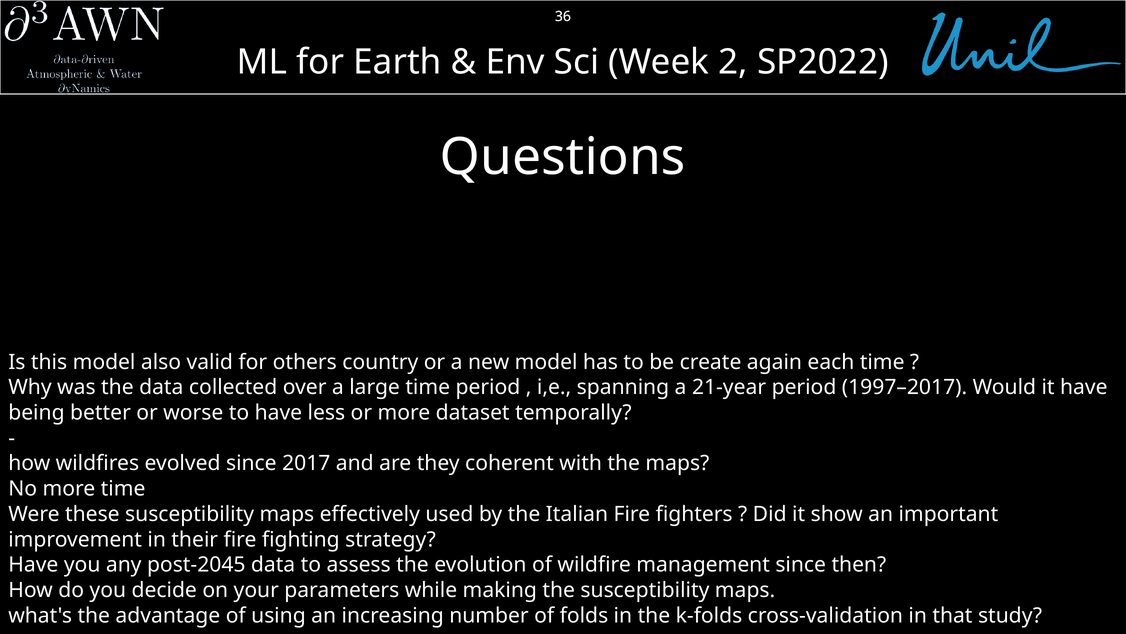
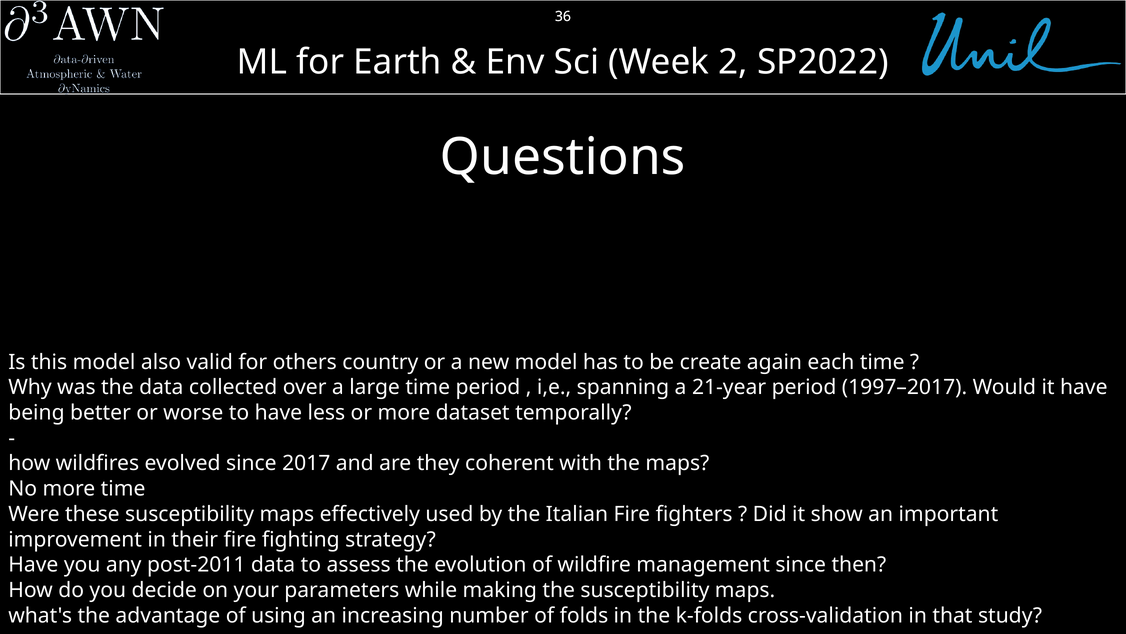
post-2045: post-2045 -> post-2011 (196, 564)
